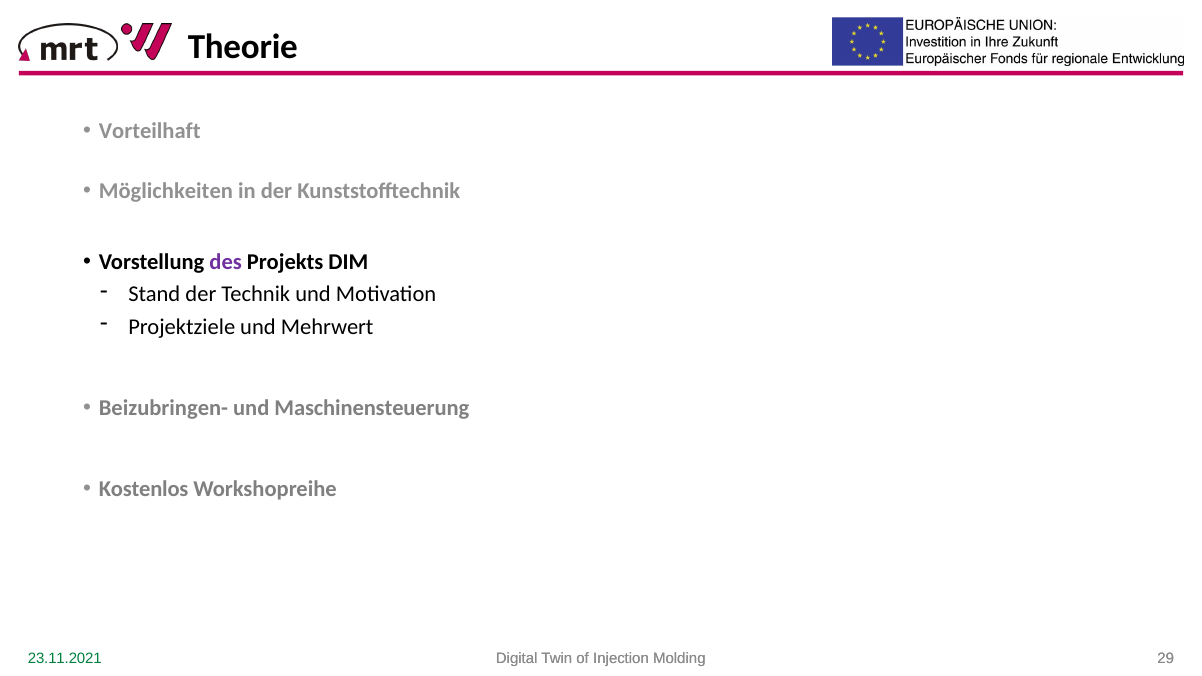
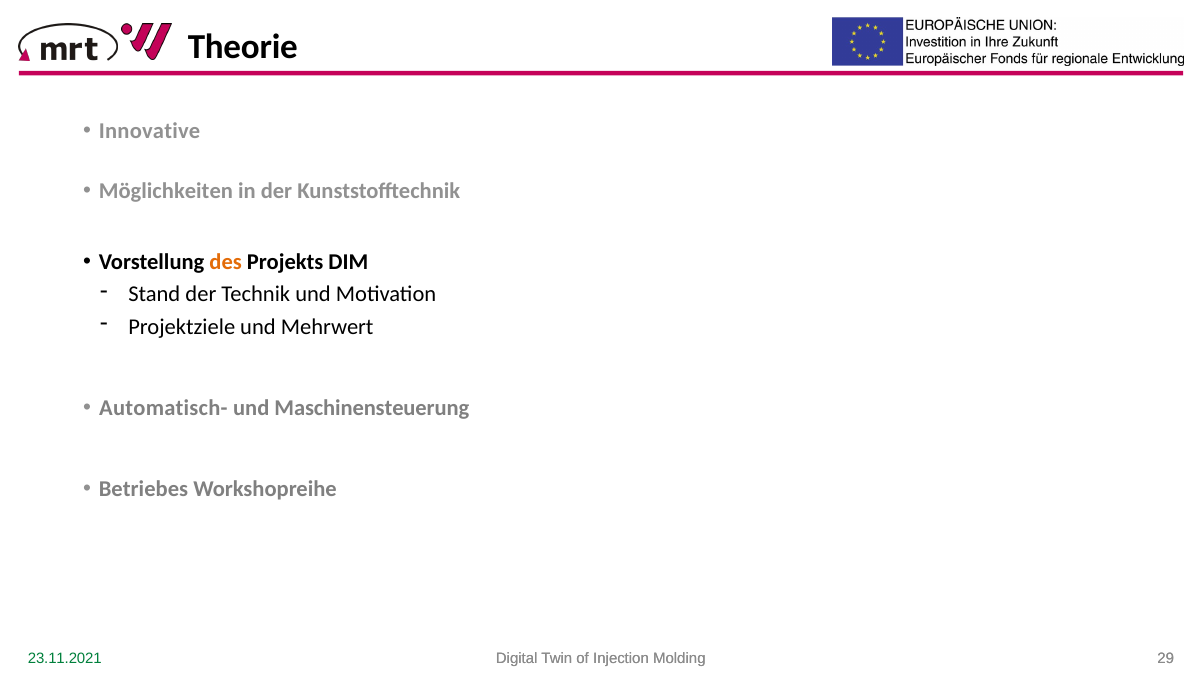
Vorteilhaft: Vorteilhaft -> Innovative (150, 131)
des colour: purple -> orange (226, 262)
Beizubringen-: Beizubringen- -> Automatisch- (163, 408)
Kostenlos: Kostenlos -> Betriebes (143, 489)
